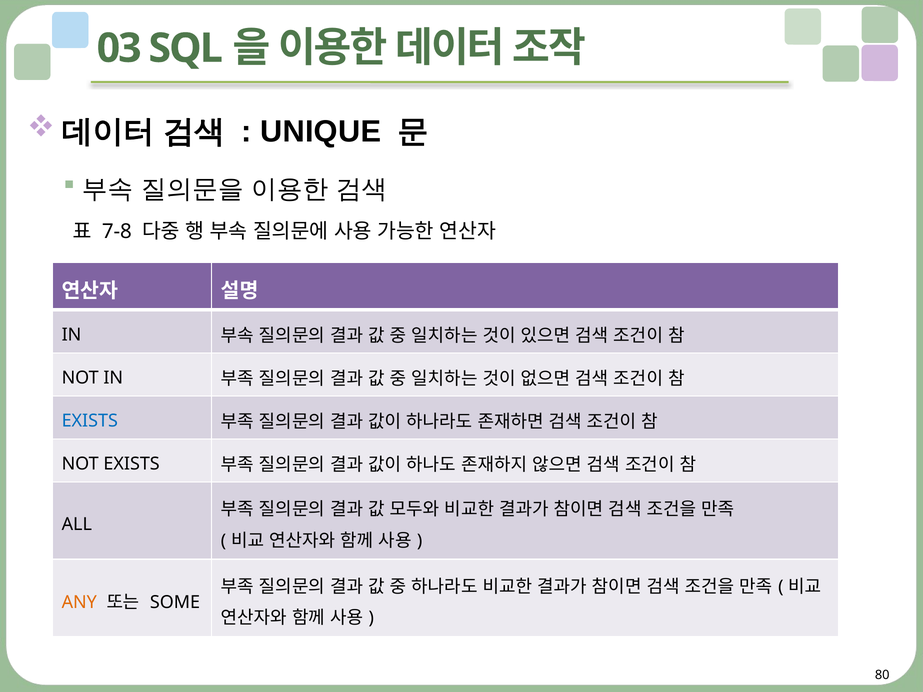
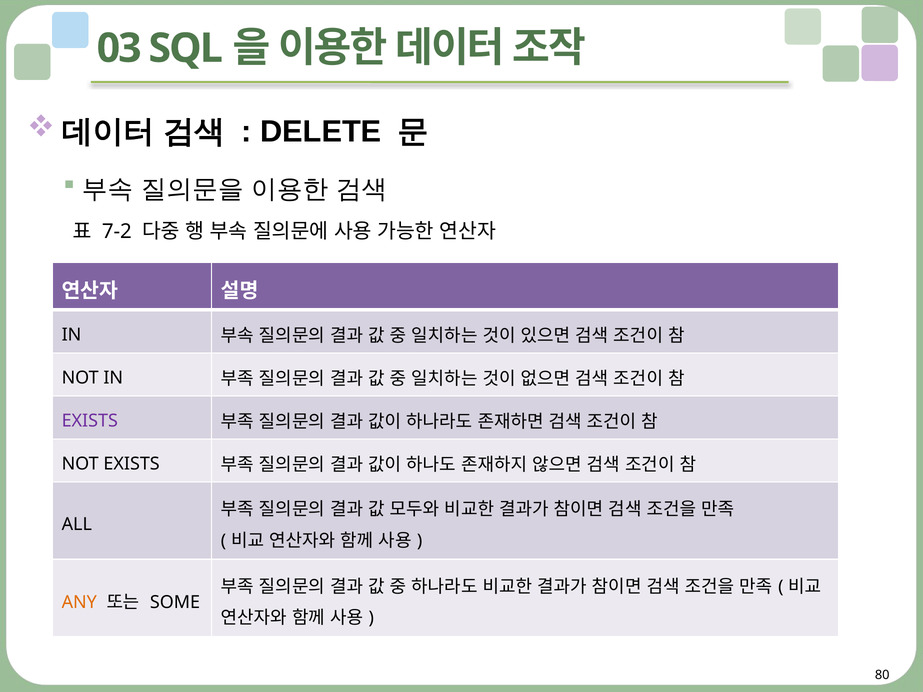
UNIQUE: UNIQUE -> DELETE (321, 131)
7-8: 7-8 -> 7-2 (117, 231)
EXISTS colour: blue -> purple (90, 421)
